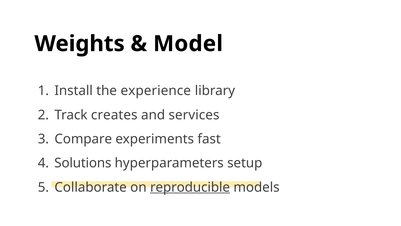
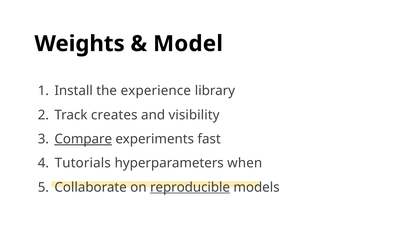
services: services -> visibility (194, 115)
Compare underline: none -> present (83, 139)
Solutions: Solutions -> Tutorials (83, 163)
setup: setup -> when (245, 163)
